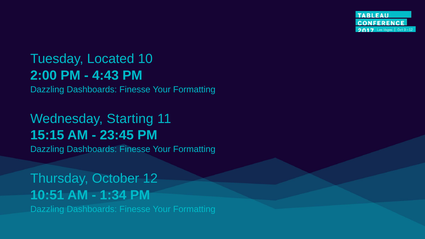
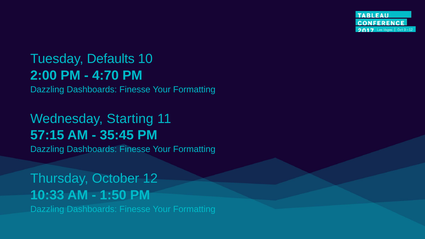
Located: Located -> Defaults (111, 59)
4:43: 4:43 -> 4:70 (105, 75)
15:15: 15:15 -> 57:15 (47, 135)
23:45: 23:45 -> 35:45 (117, 135)
10:51: 10:51 -> 10:33 (47, 195)
1:34: 1:34 -> 1:50 (113, 195)
